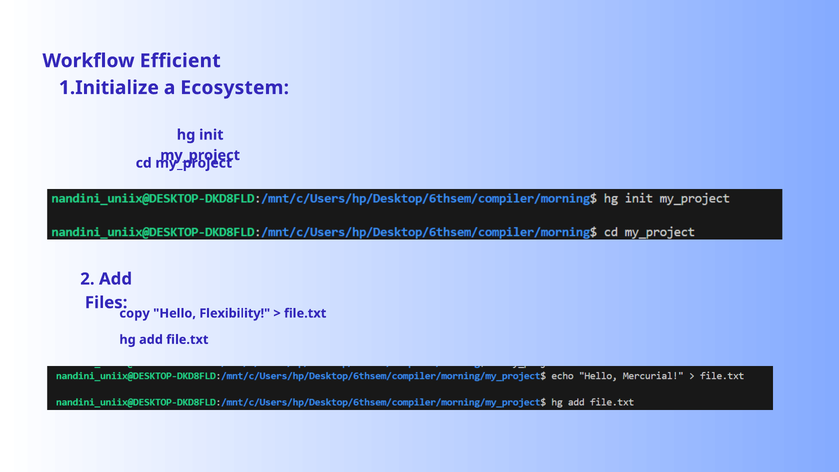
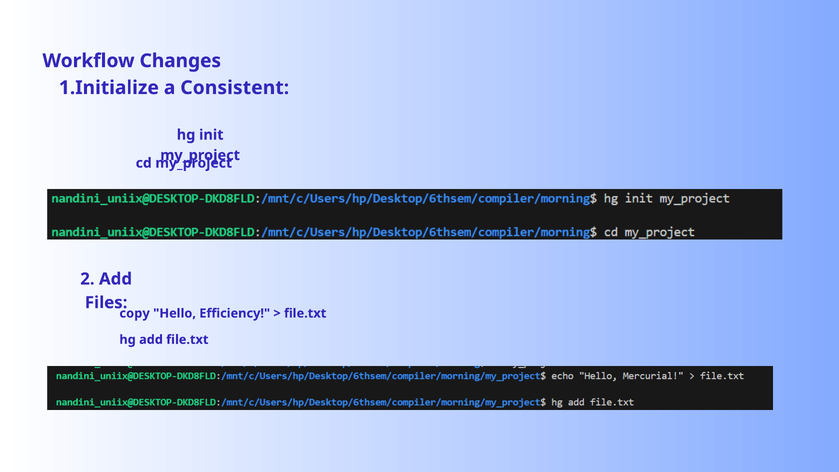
Efficient: Efficient -> Changes (180, 61)
Ecosystem: Ecosystem -> Consistent (235, 88)
Flexibility: Flexibility -> Efficiency (235, 313)
